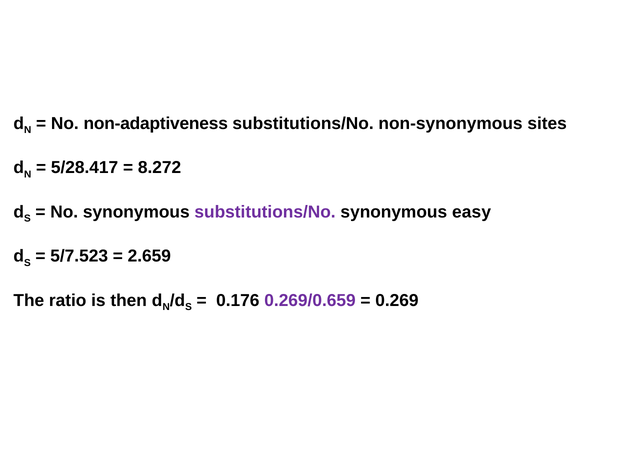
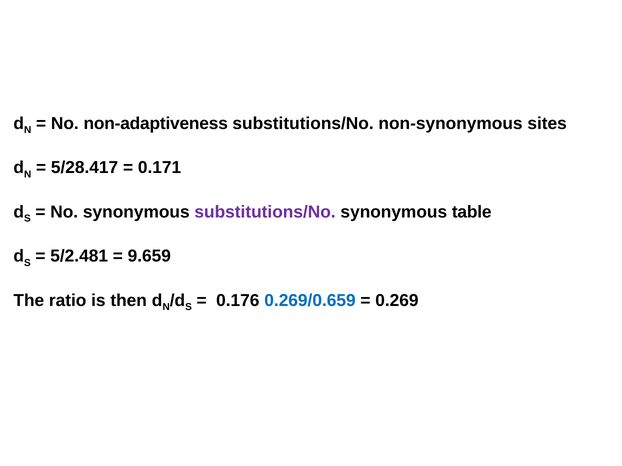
8.272: 8.272 -> 0.171 (160, 168)
easy: easy -> table (472, 212)
5/7.523: 5/7.523 -> 5/2.481 (79, 256)
2.659: 2.659 -> 9.659 (149, 256)
0.269/0.659 colour: purple -> blue (310, 301)
